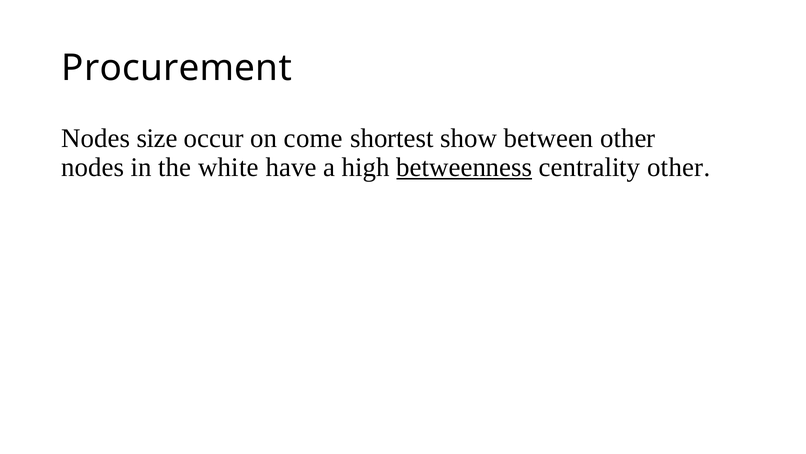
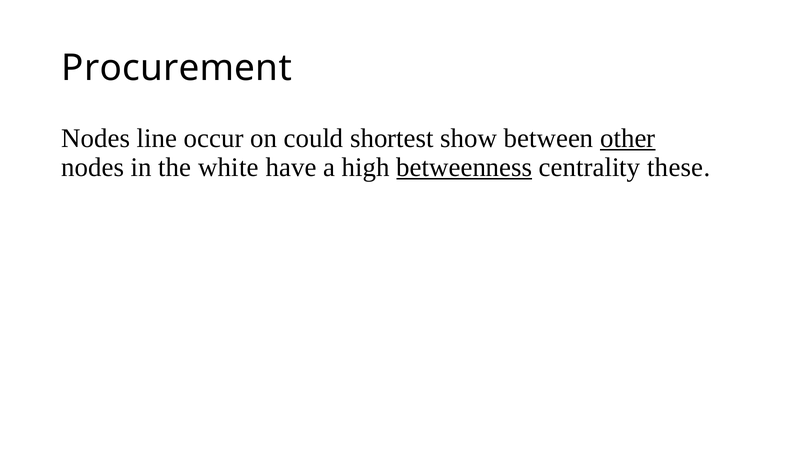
size: size -> line (157, 138)
come: come -> could (314, 138)
other underline: none -> present (628, 138)
centrality other: other -> these (679, 167)
